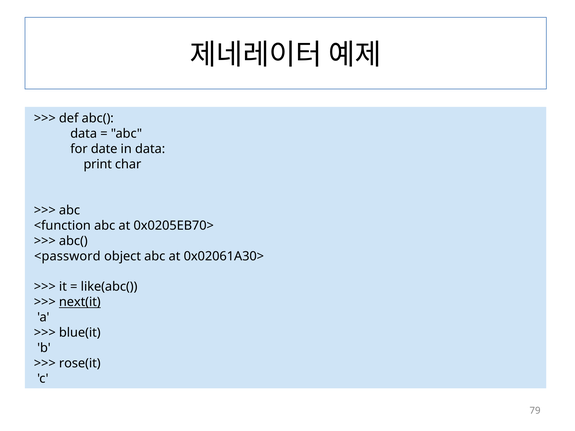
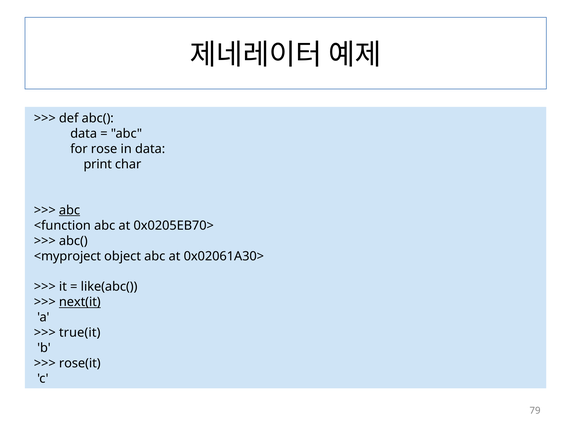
date: date -> rose (104, 149)
abc underline: none -> present (70, 210)
<password: <password -> <myproject (67, 256)
blue(it: blue(it -> true(it (80, 333)
